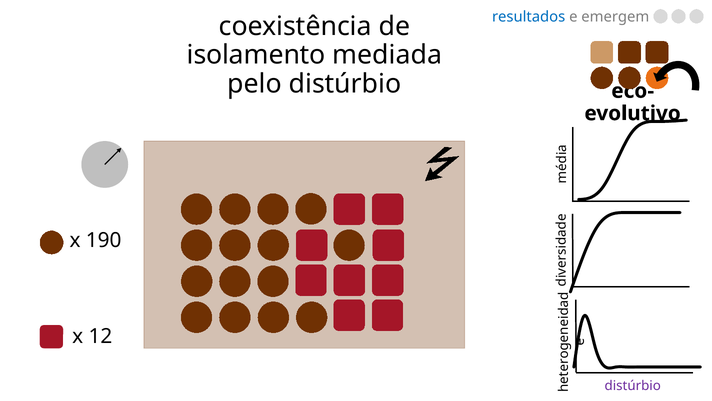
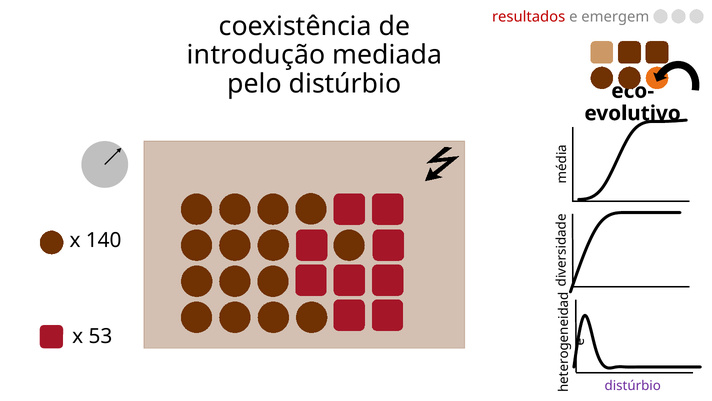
resultados colour: blue -> red (529, 17)
isolamento: isolamento -> introdução (256, 55)
190: 190 -> 140 (104, 240)
12: 12 -> 53 (100, 336)
